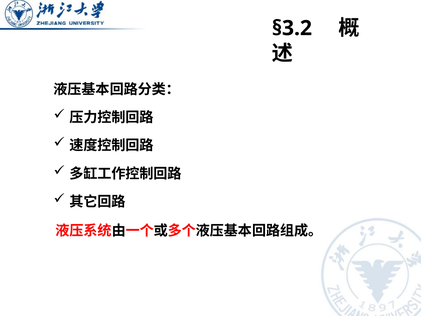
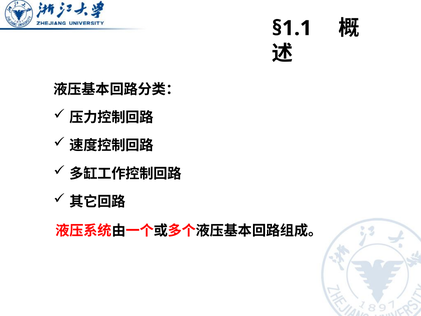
§3.2: §3.2 -> §1.1 (292, 28)
